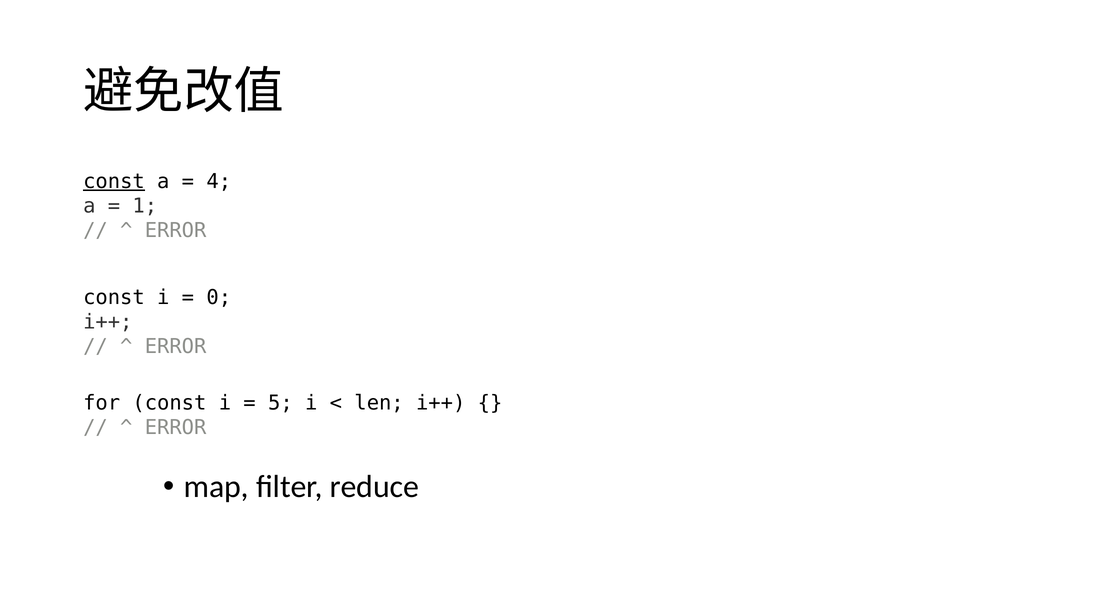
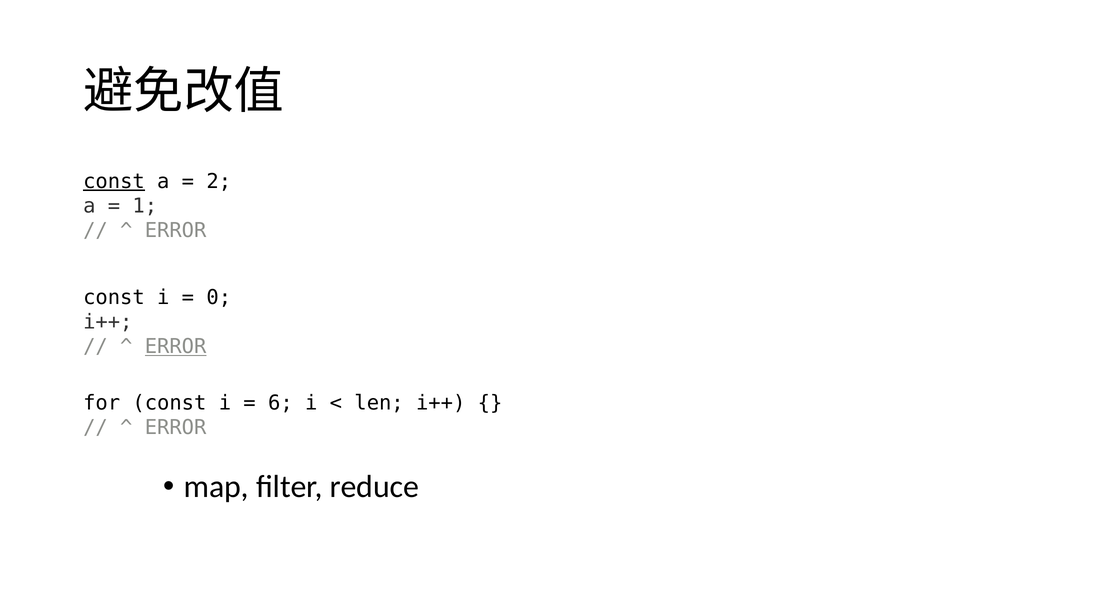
4: 4 -> 2 (219, 181)
ERROR underline: none -> present (176, 346)
5: 5 -> 6 (280, 403)
